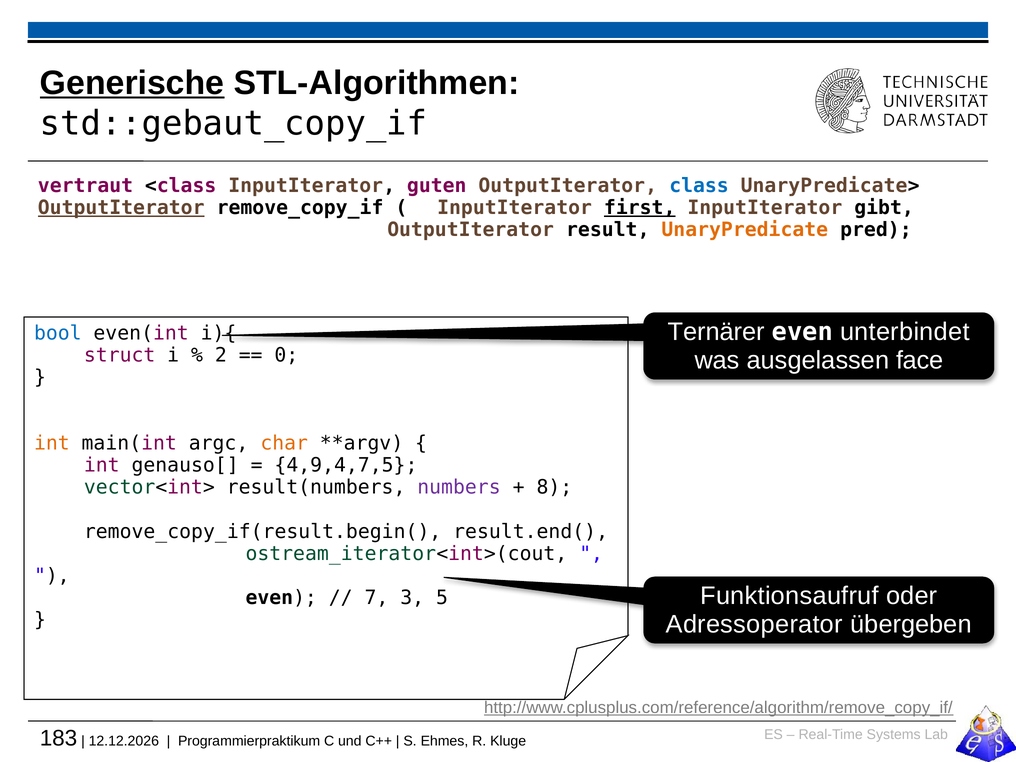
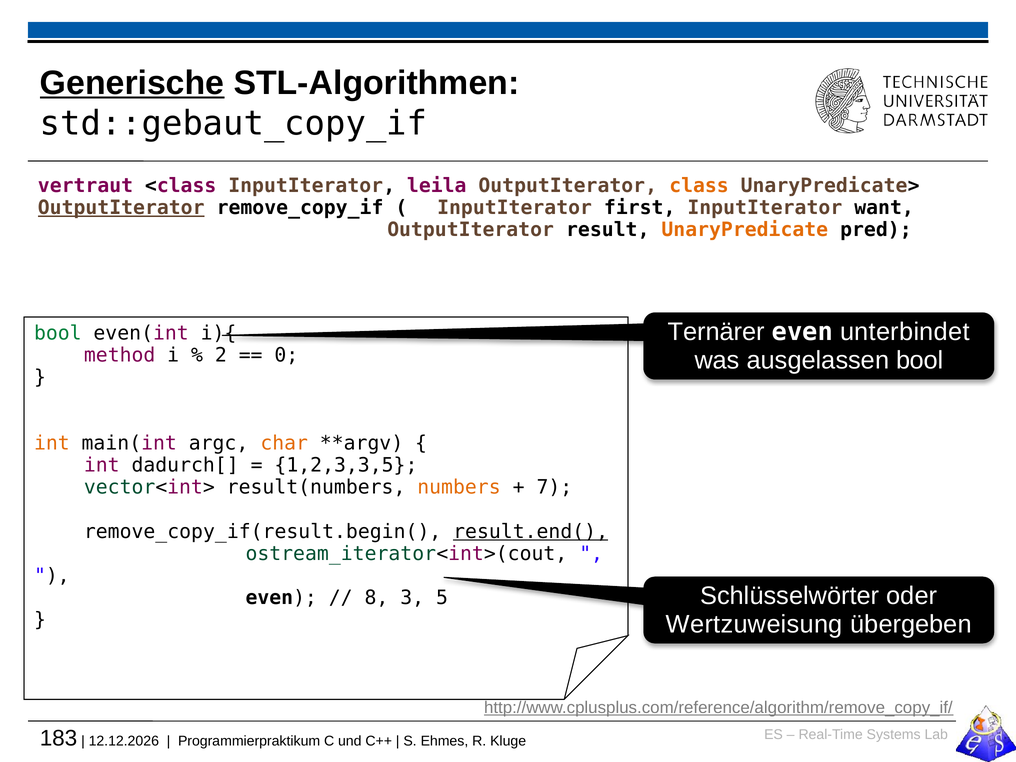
guten: guten -> leila (437, 186)
class colour: blue -> orange (699, 186)
first underline: present -> none (640, 208)
gibt: gibt -> want (884, 208)
bool colour: blue -> green (58, 333)
struct: struct -> method (120, 355)
ausgelassen face: face -> bool (920, 360)
genauso[: genauso[ -> dadurch[ (185, 465)
4,9,4,7,5: 4,9,4,7,5 -> 1,2,3,3,5 (346, 465)
numbers colour: purple -> orange (459, 487)
8: 8 -> 7 (554, 487)
result.end( underline: none -> present (531, 531)
Funktionsaufruf: Funktionsaufruf -> Schlüsselwörter (790, 596)
7: 7 -> 8 (376, 598)
Adressoperator: Adressoperator -> Wertzuweisung (754, 624)
